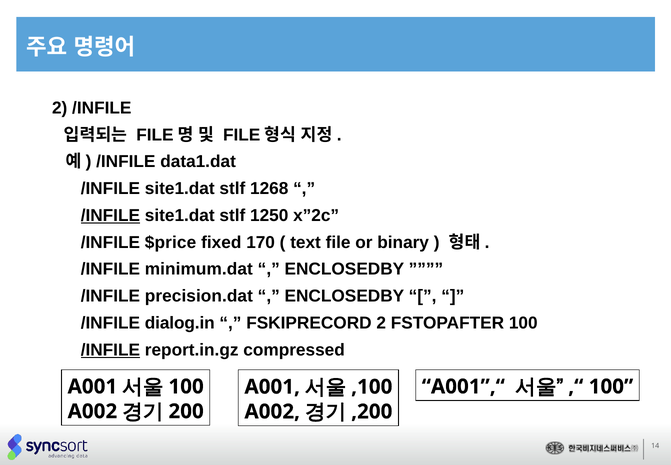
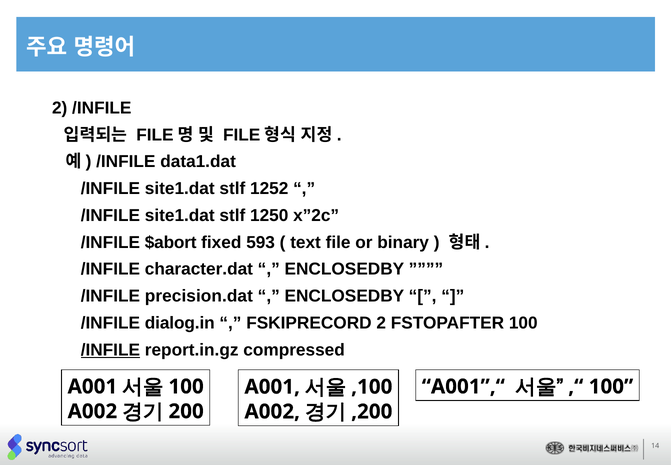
1268: 1268 -> 1252 (269, 188)
/INFILE underline: present -> none (110, 215)
$price: $price -> $abort (171, 242)
170: 170 -> 593 (261, 242)
minimum.dat: minimum.dat -> character.dat (199, 269)
